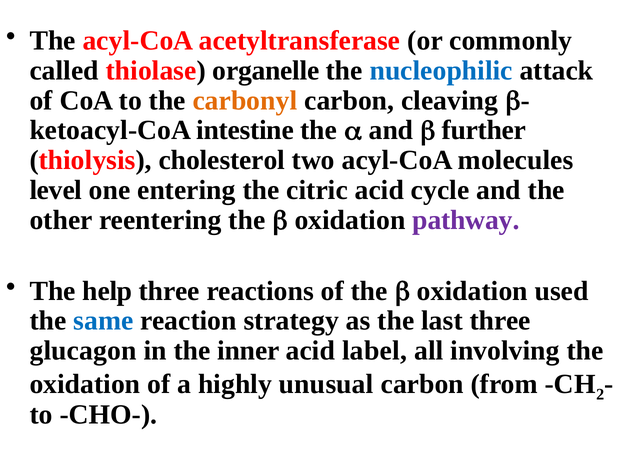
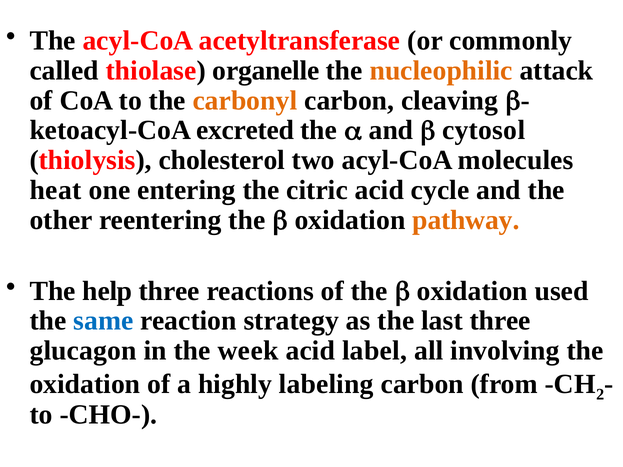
nucleophilic colour: blue -> orange (441, 71)
intestine: intestine -> excreted (245, 130)
further: further -> cytosol (484, 130)
level: level -> heat (56, 190)
pathway colour: purple -> orange (466, 220)
inner: inner -> week (248, 351)
unusual: unusual -> labeling (326, 384)
